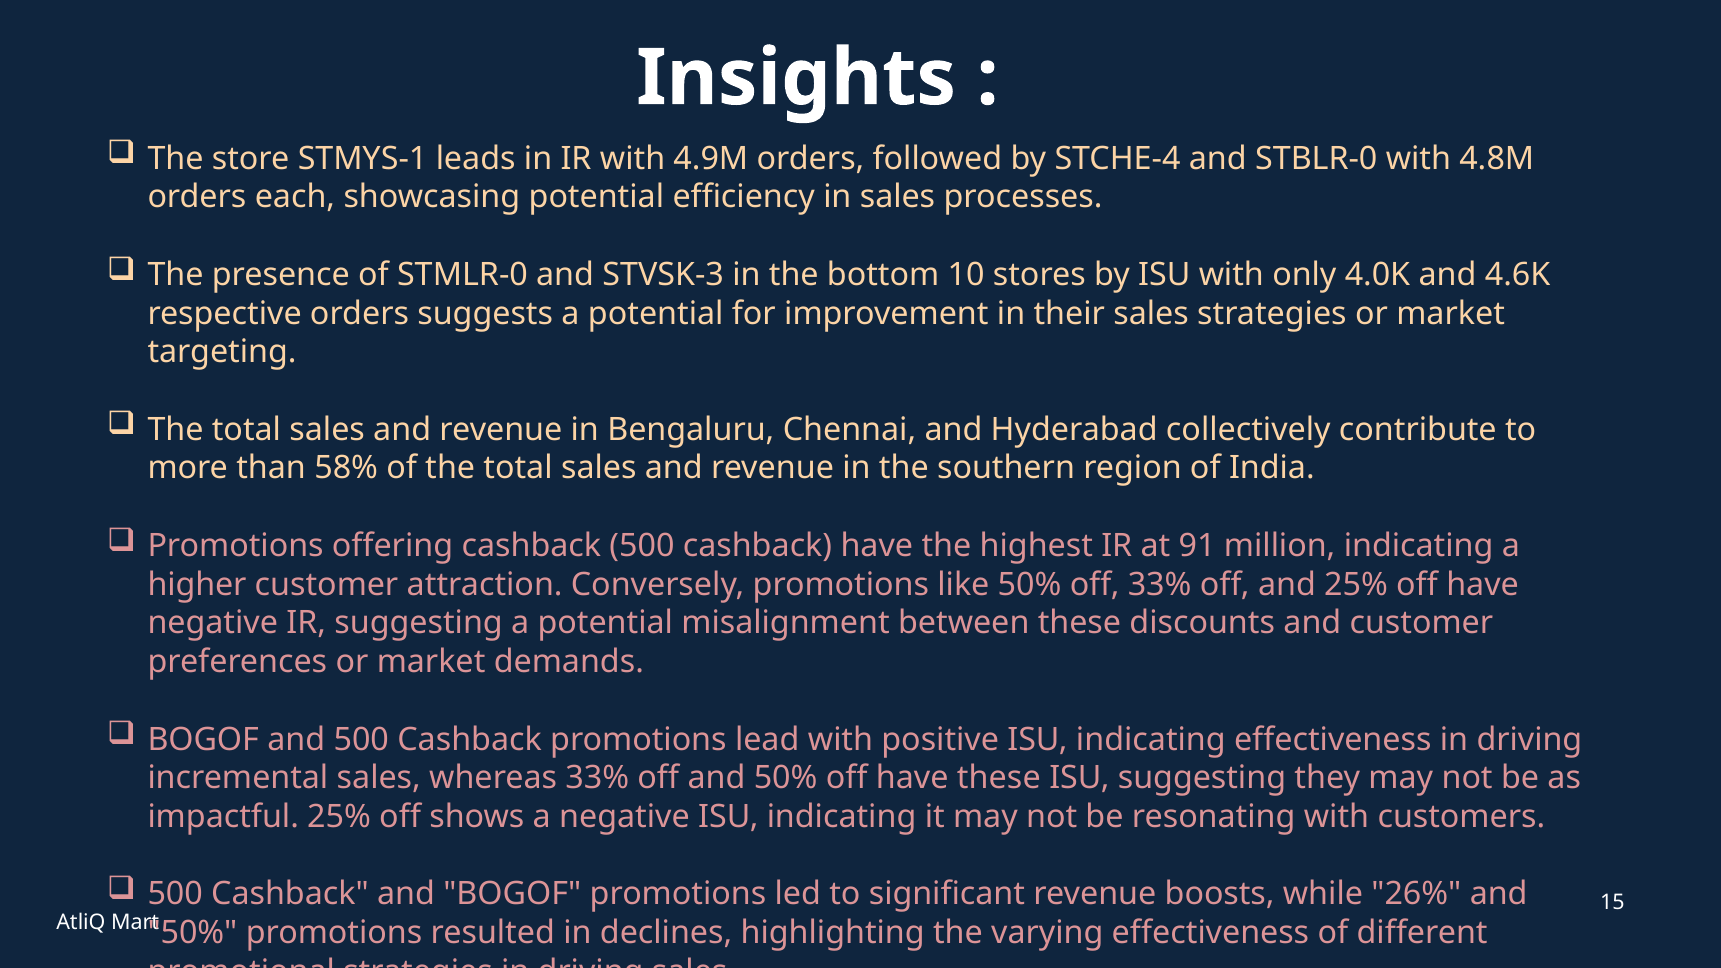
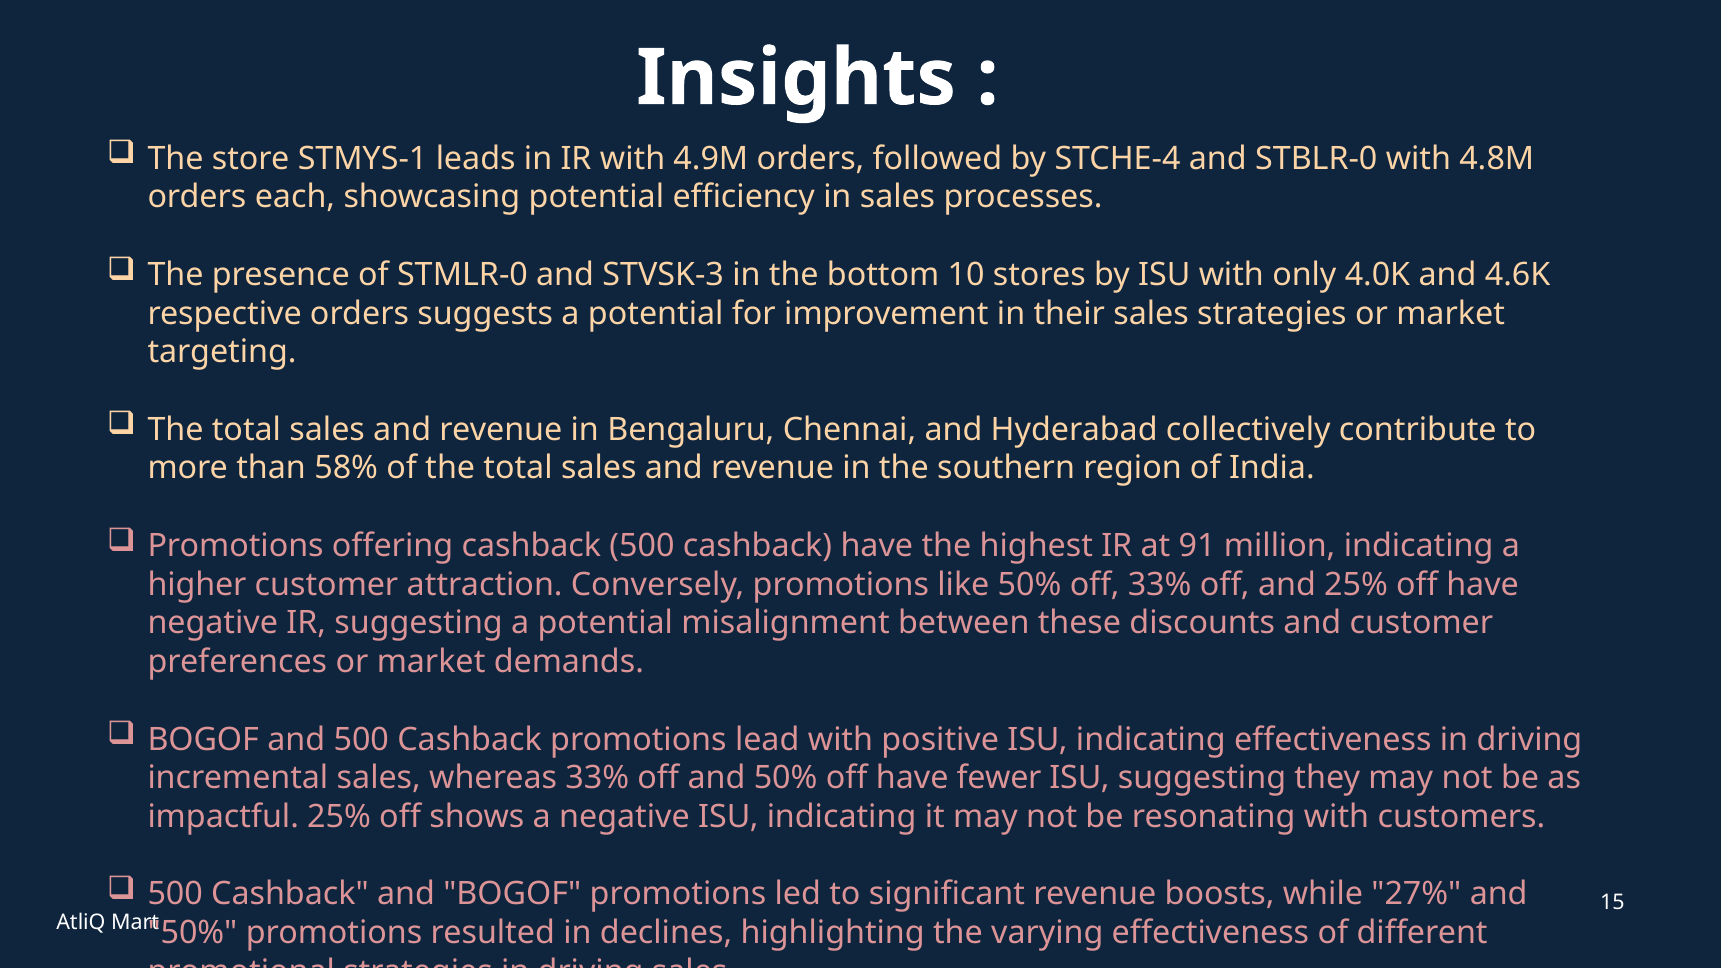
have these: these -> fewer (999, 778)
26%: 26% -> 27% (1416, 894)
